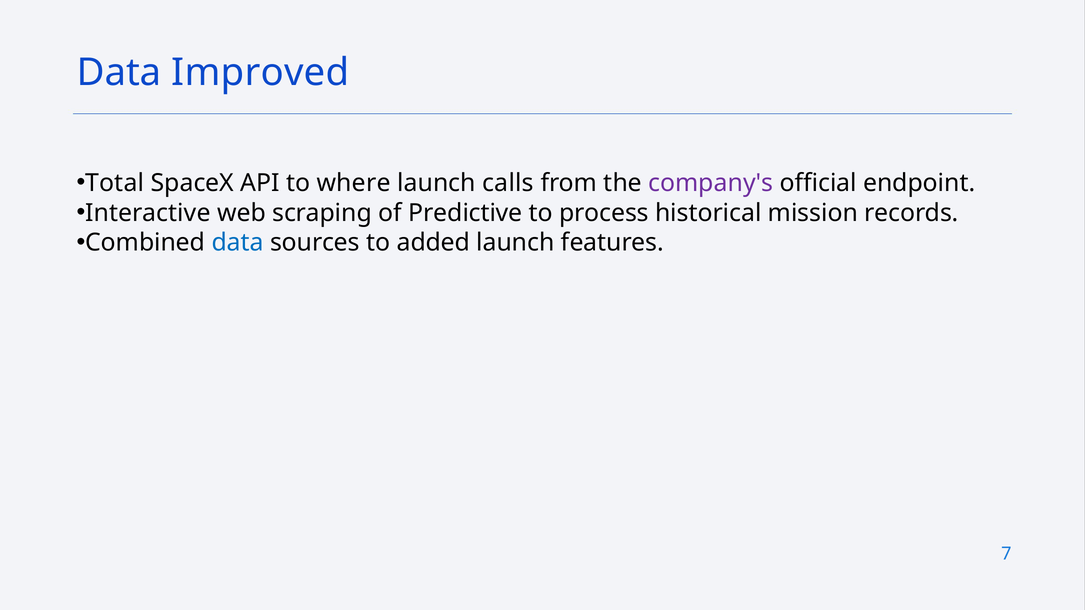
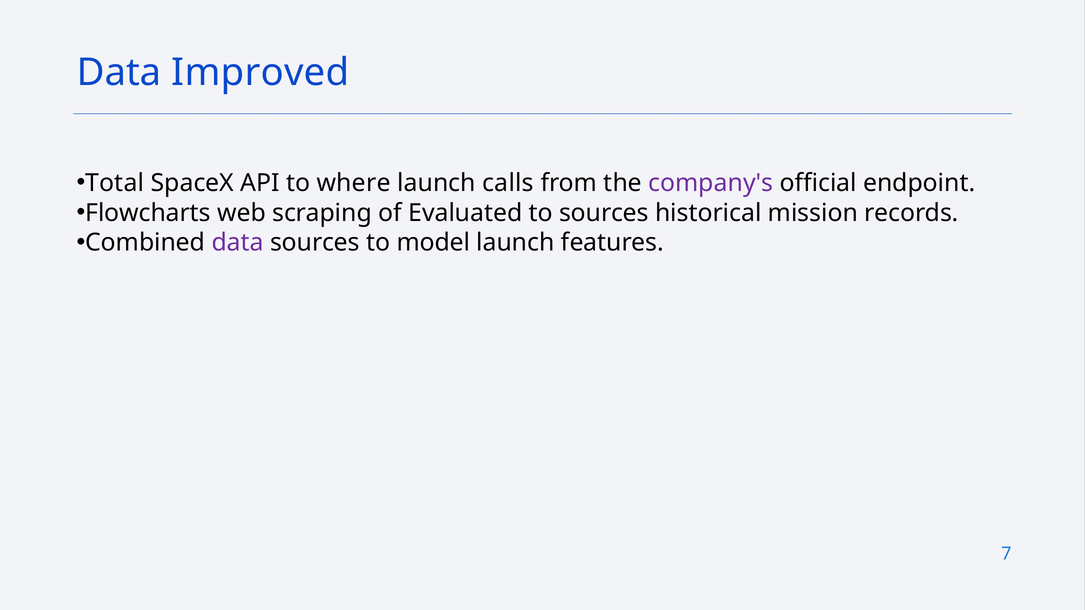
Interactive: Interactive -> Flowcharts (148, 213)
Predictive: Predictive -> Evaluated (465, 213)
to process: process -> sources (604, 213)
data colour: blue -> purple (238, 243)
added: added -> model (433, 243)
